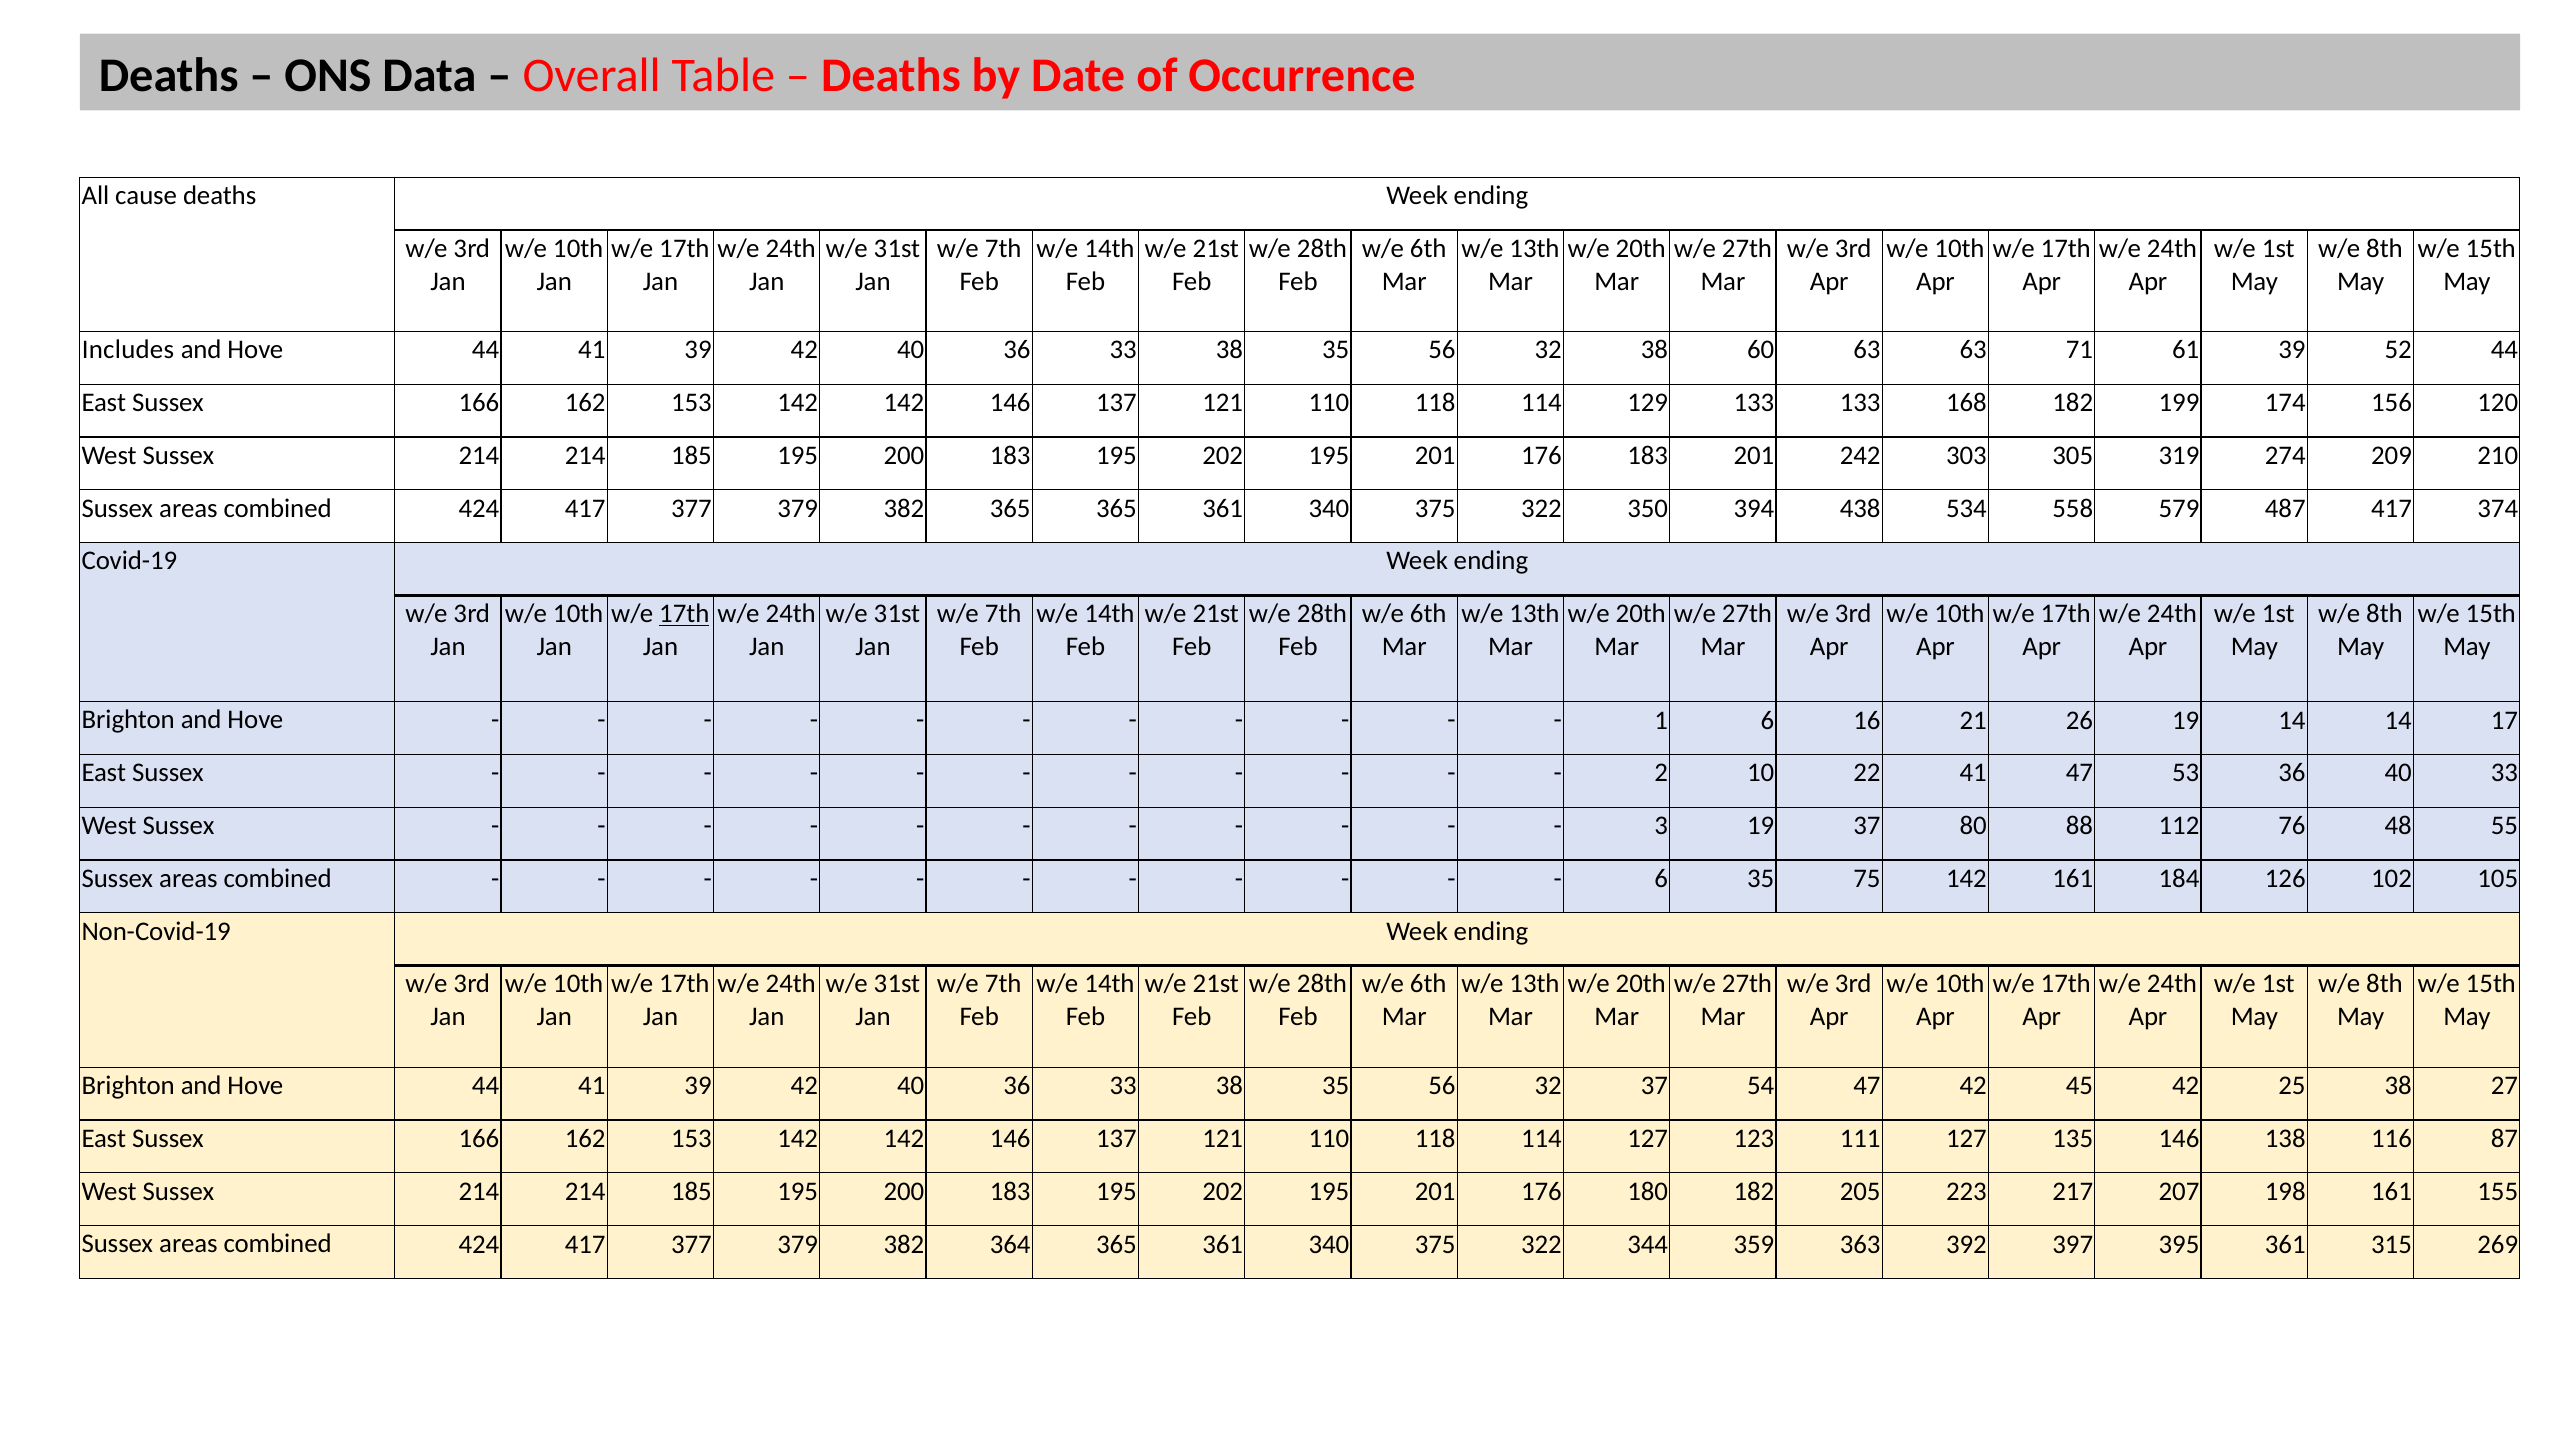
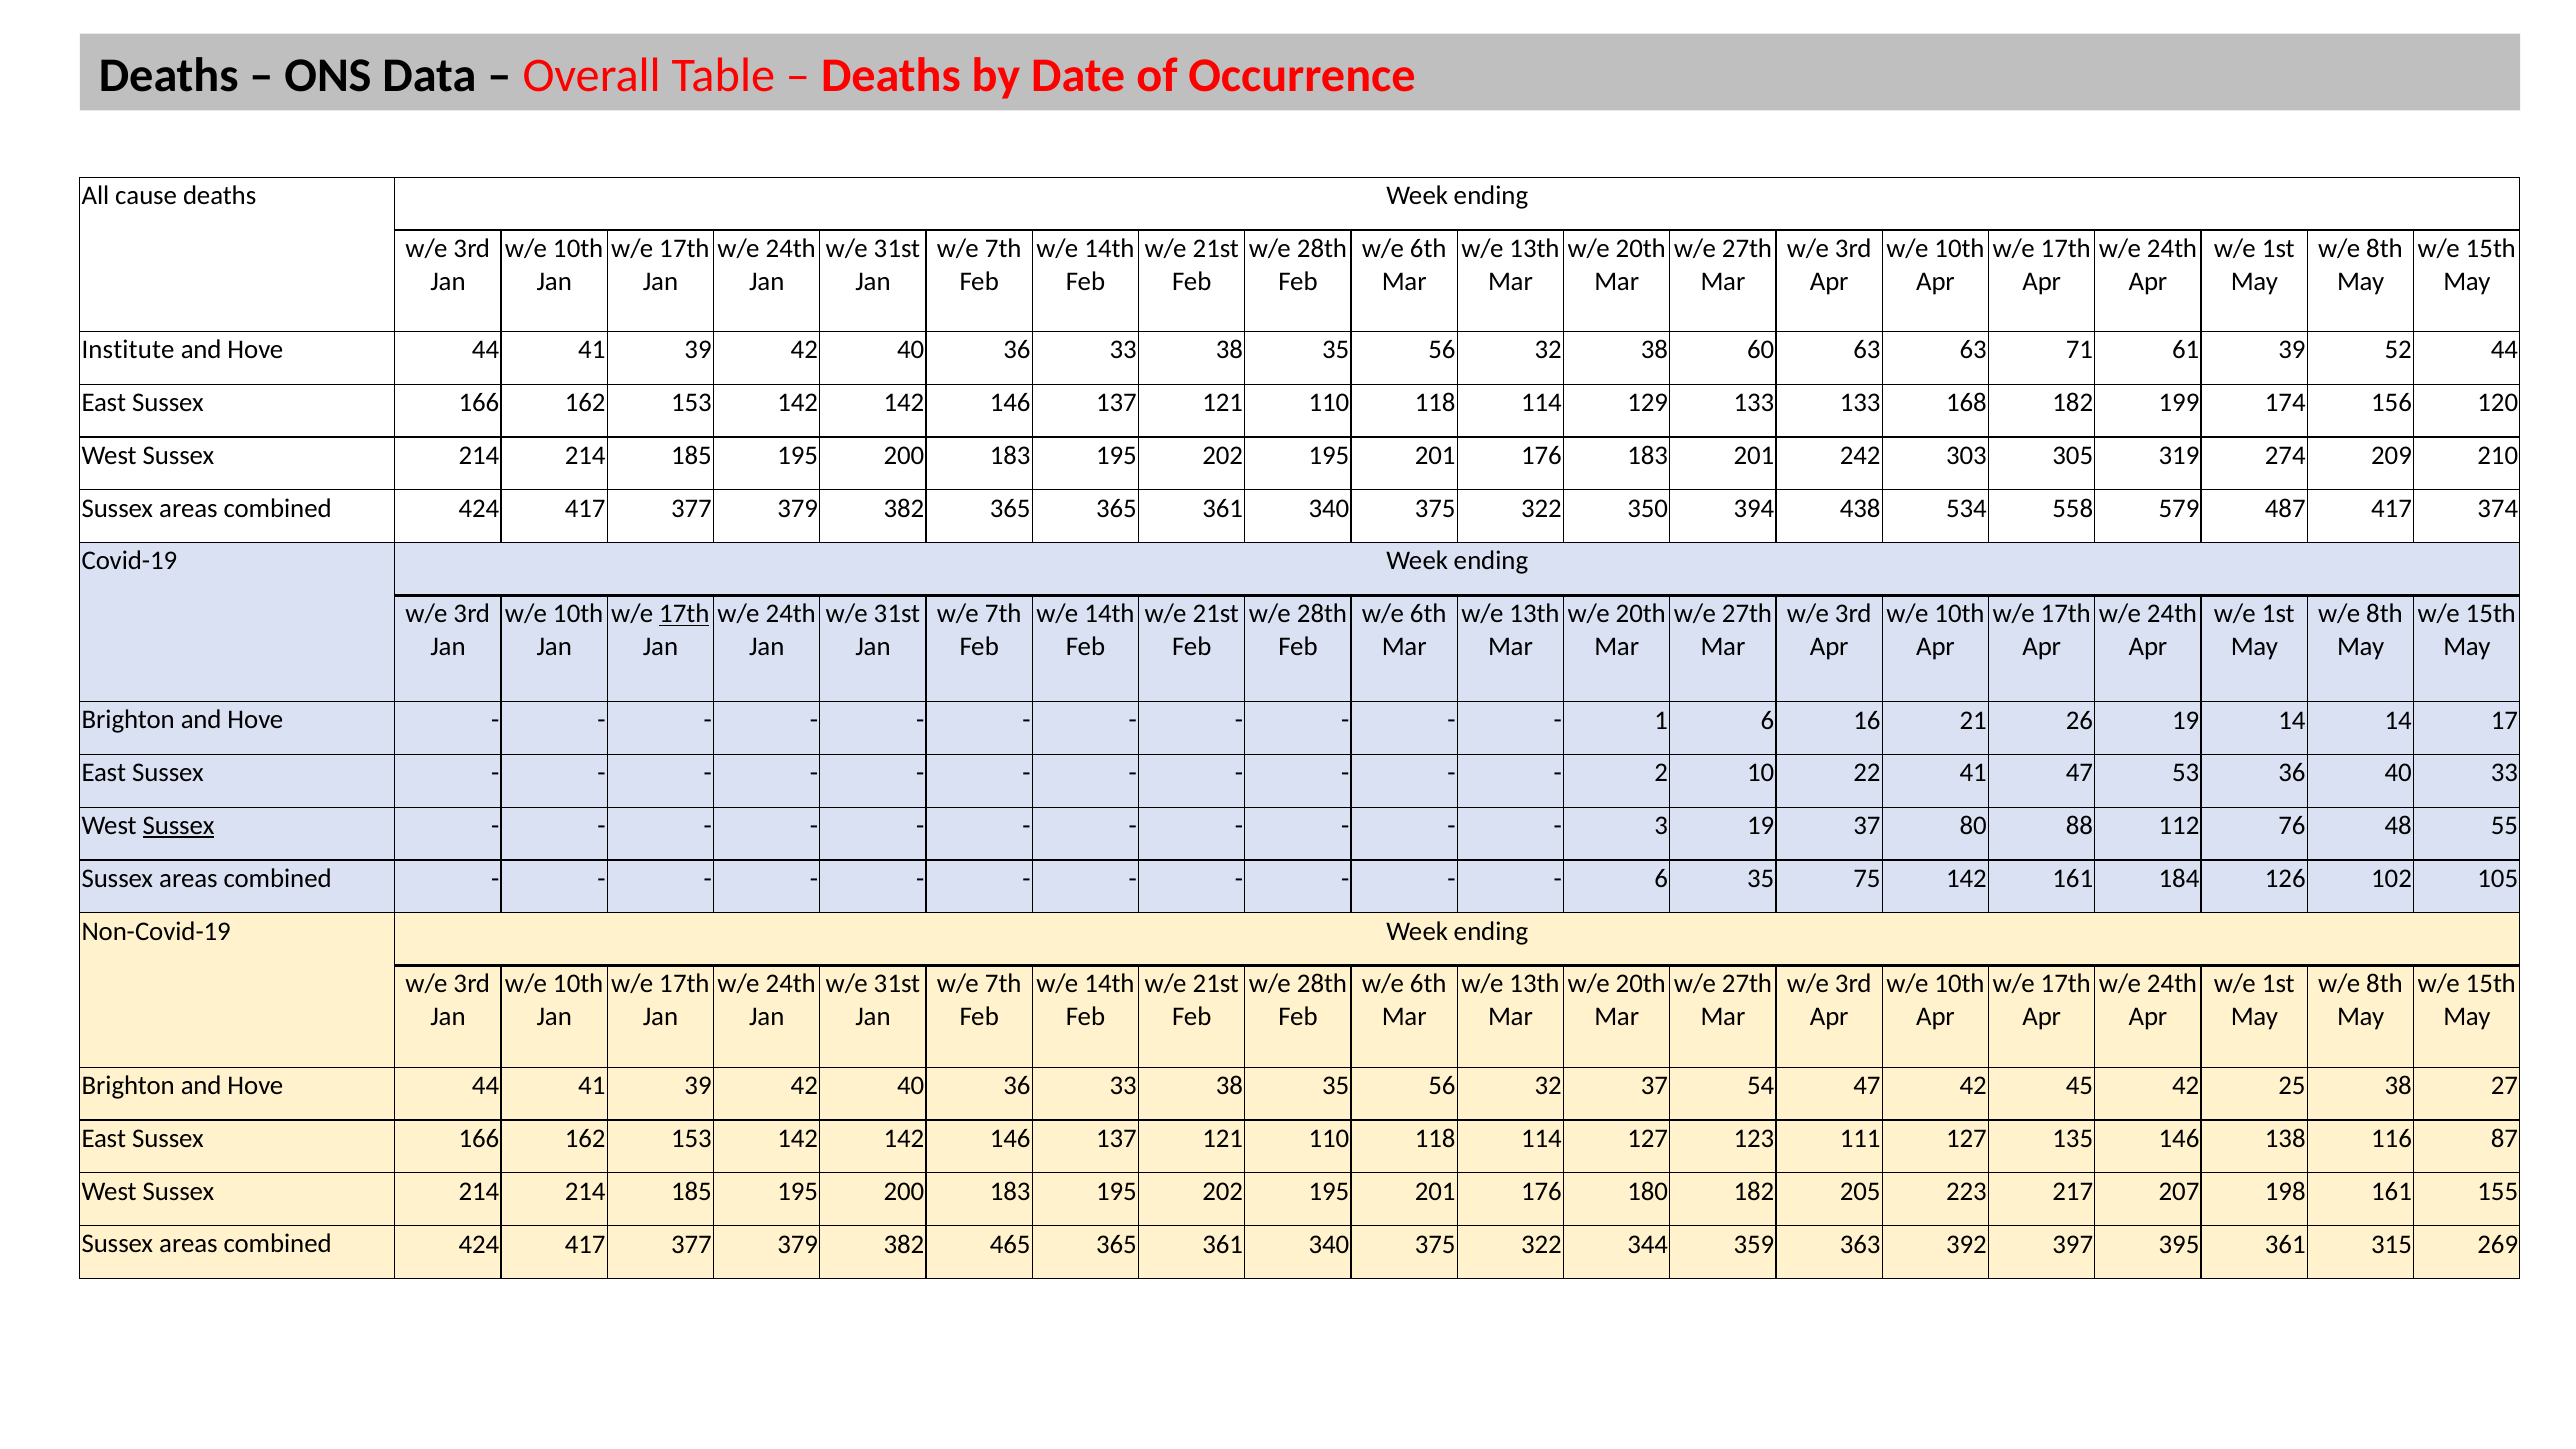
Includes: Includes -> Institute (128, 350)
Sussex underline: none -> present (179, 826)
364: 364 -> 465 (1010, 1244)
